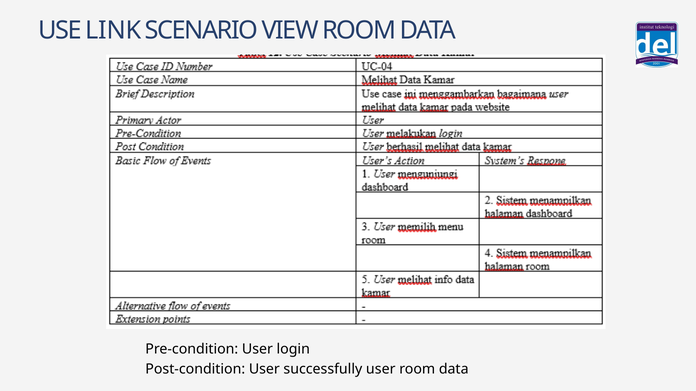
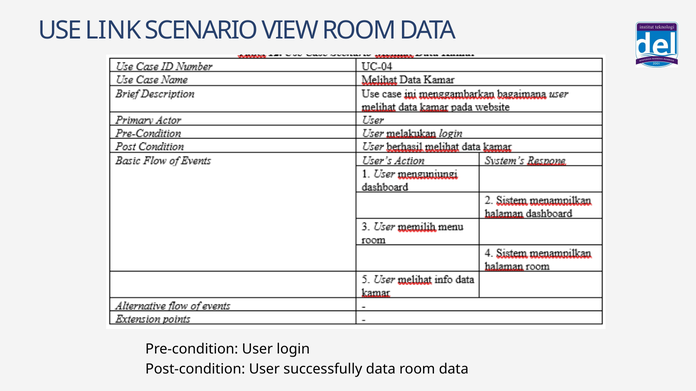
successfully user: user -> data (381, 369)
